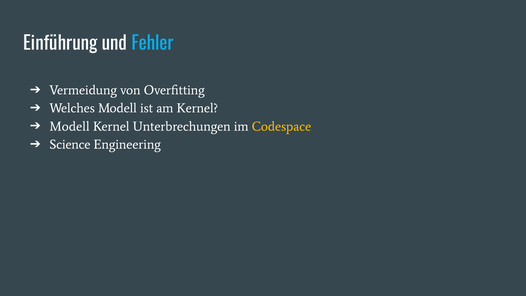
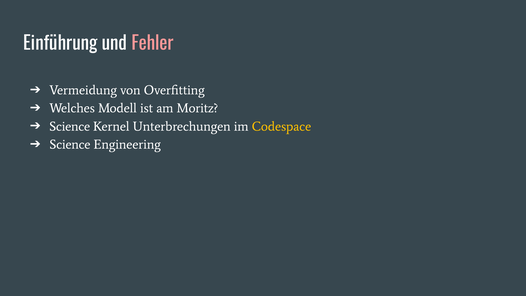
Fehler colour: light blue -> pink (152, 44)
am Kernel: Kernel -> Moritz (197, 108)
Modell: Modell -> Science (70, 126)
